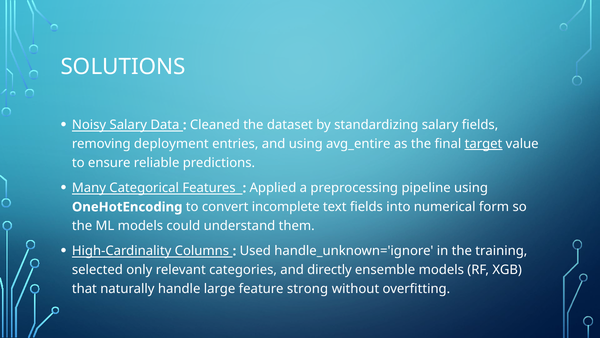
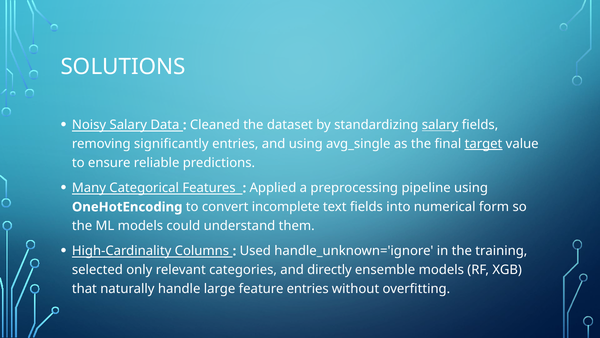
salary underline: none -> present (440, 125)
deployment: deployment -> significantly (171, 144)
avg_entire: avg_entire -> avg_single (358, 144)
feature strong: strong -> entries (308, 288)
